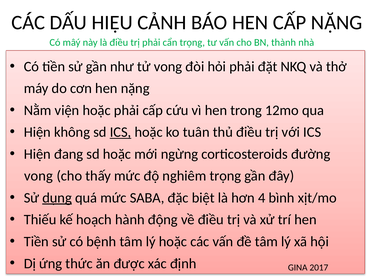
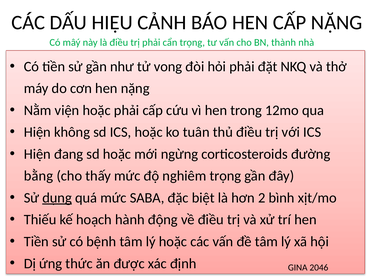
ICS underline: present -> none (121, 132)
vong: vong -> bằng (38, 175)
4: 4 -> 2 (262, 197)
2017: 2017 -> 2046 (319, 267)
